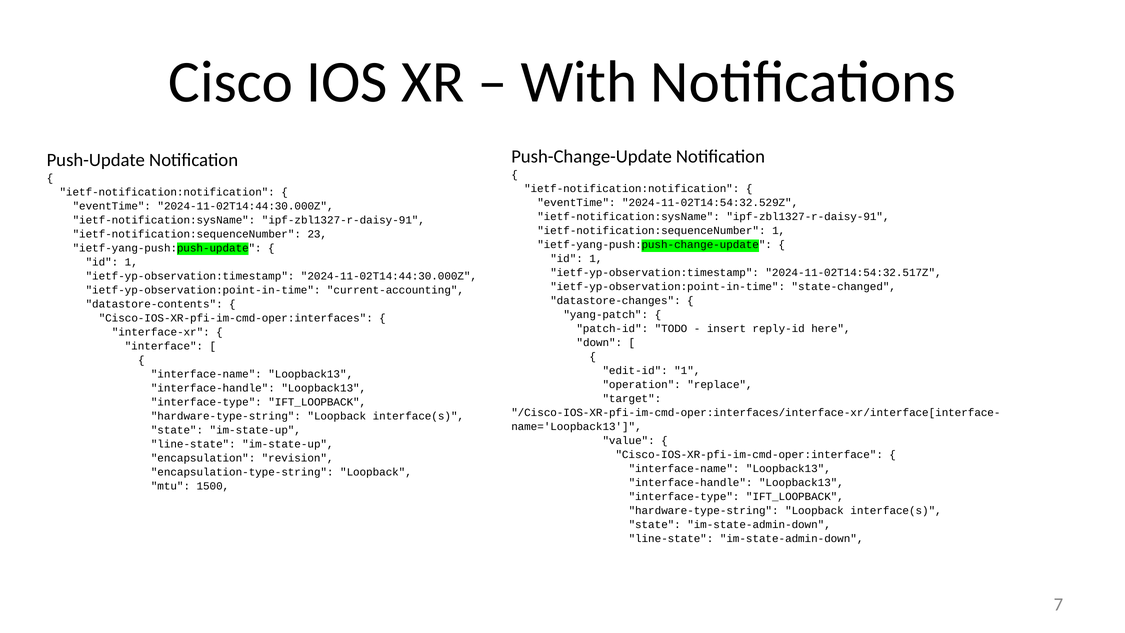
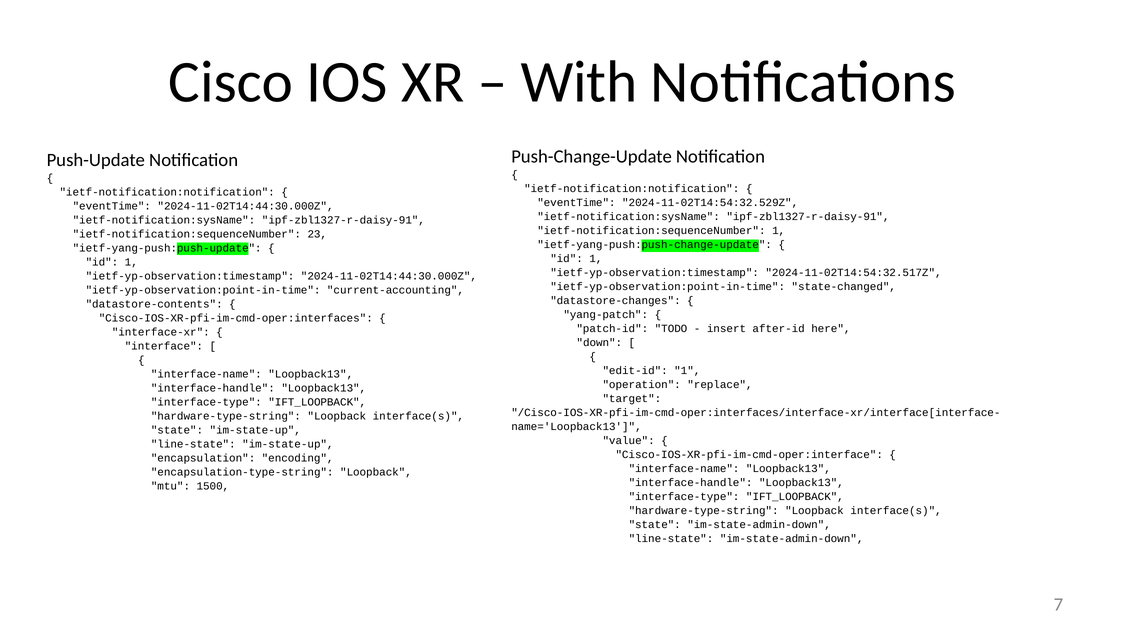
reply-id: reply-id -> after-id (779, 329)
revision: revision -> encoding (298, 458)
